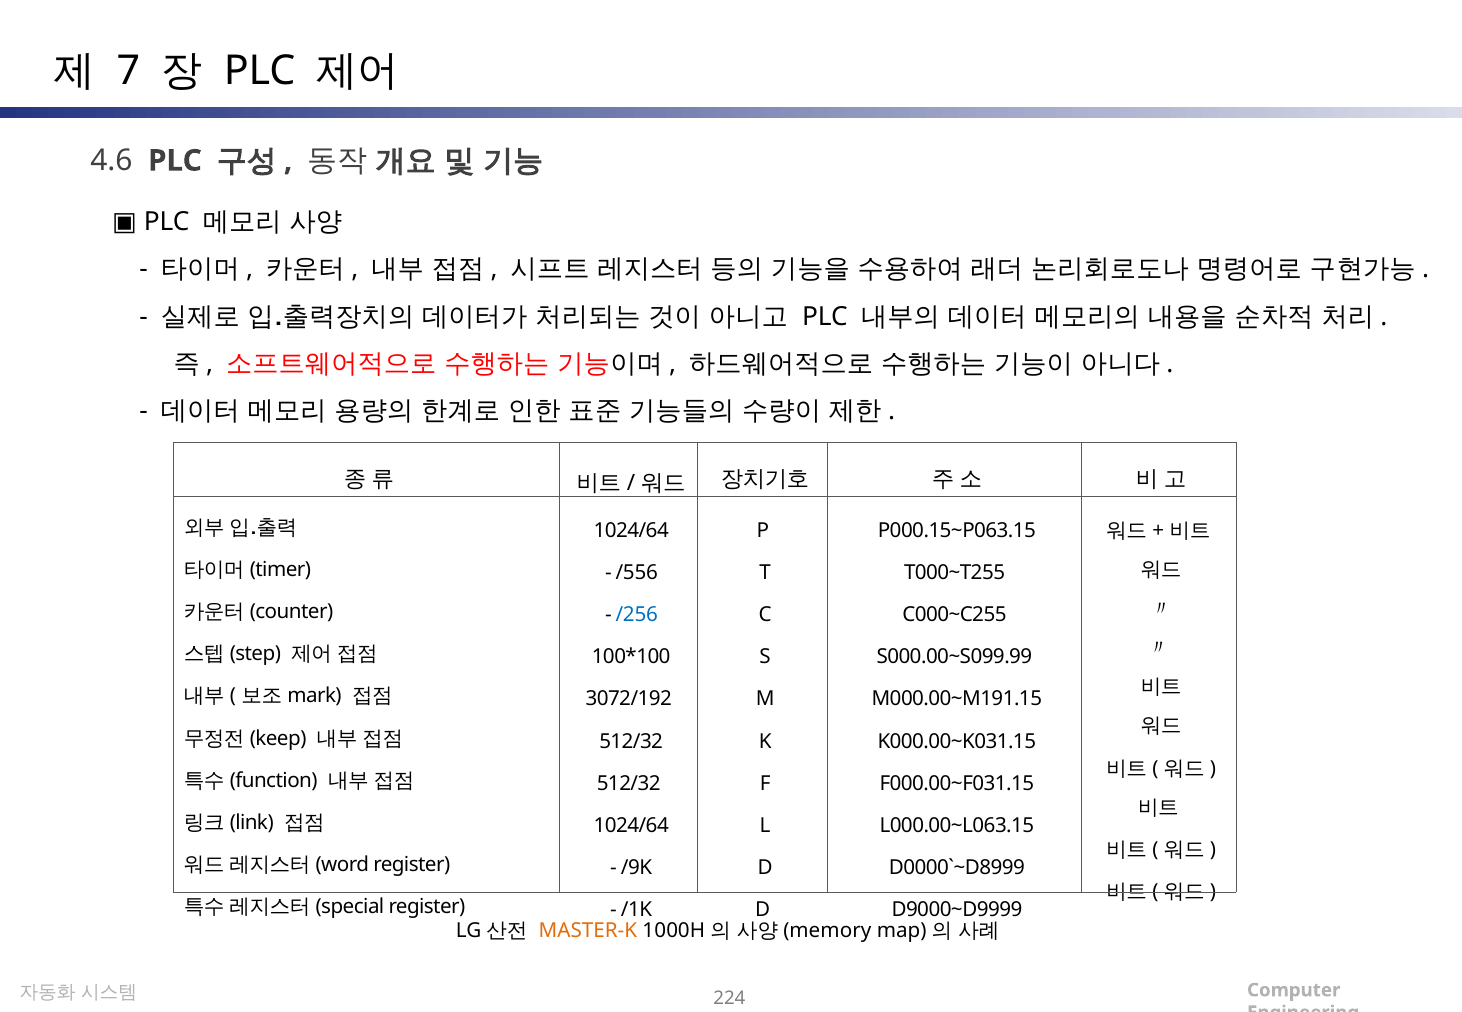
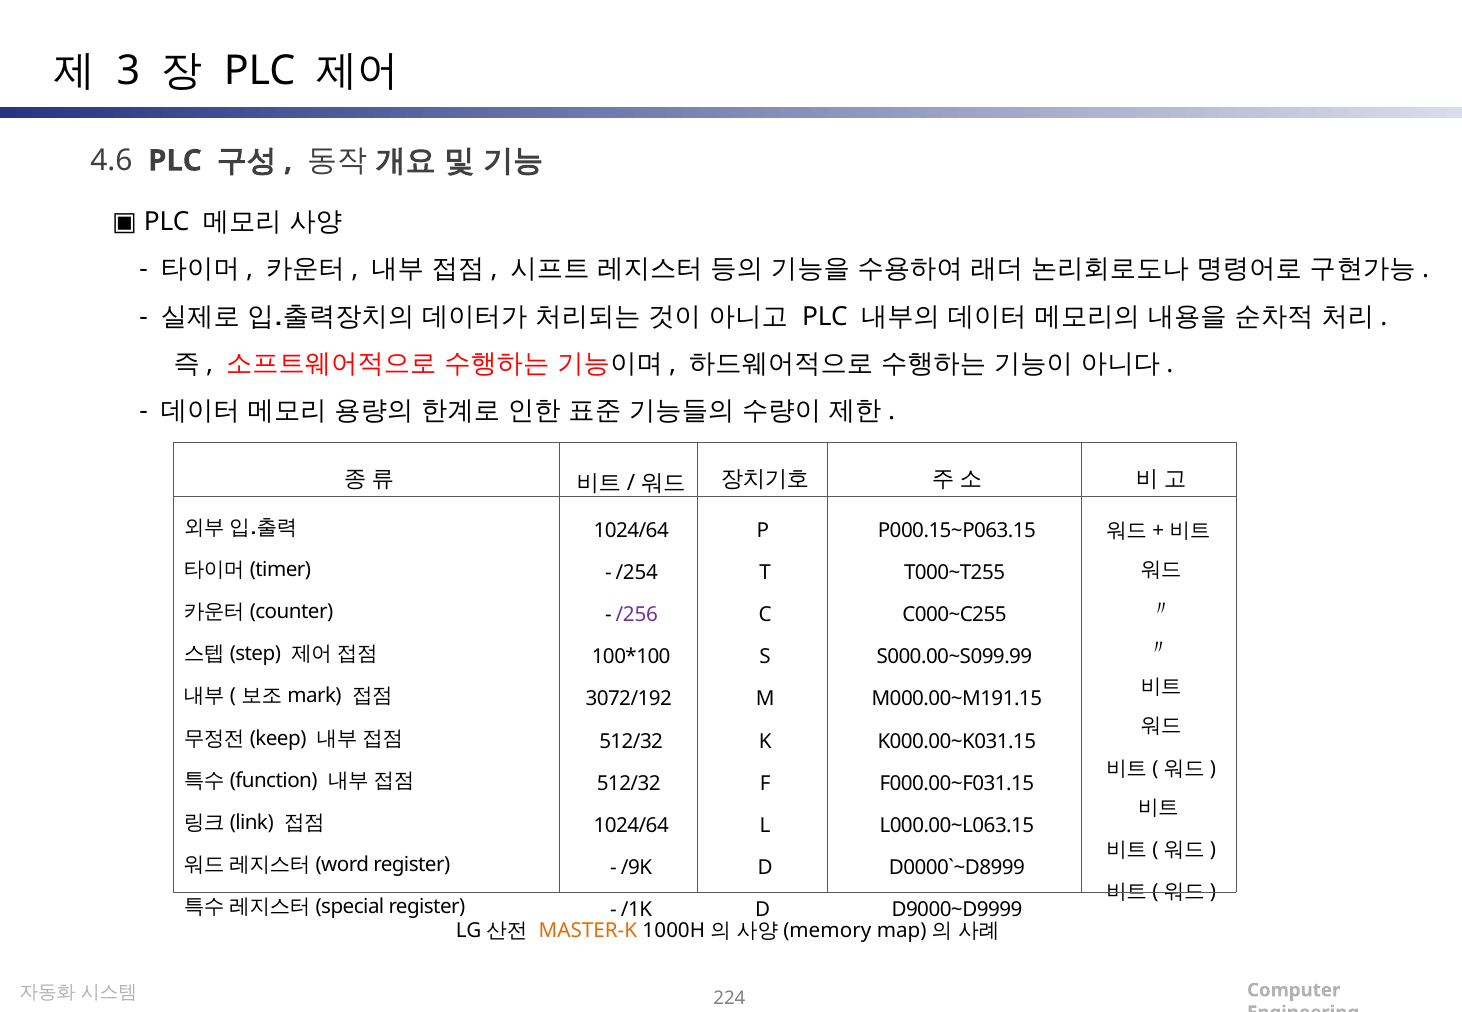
7: 7 -> 3 (129, 71)
/556: /556 -> /254 (637, 573)
/256 colour: blue -> purple (637, 615)
